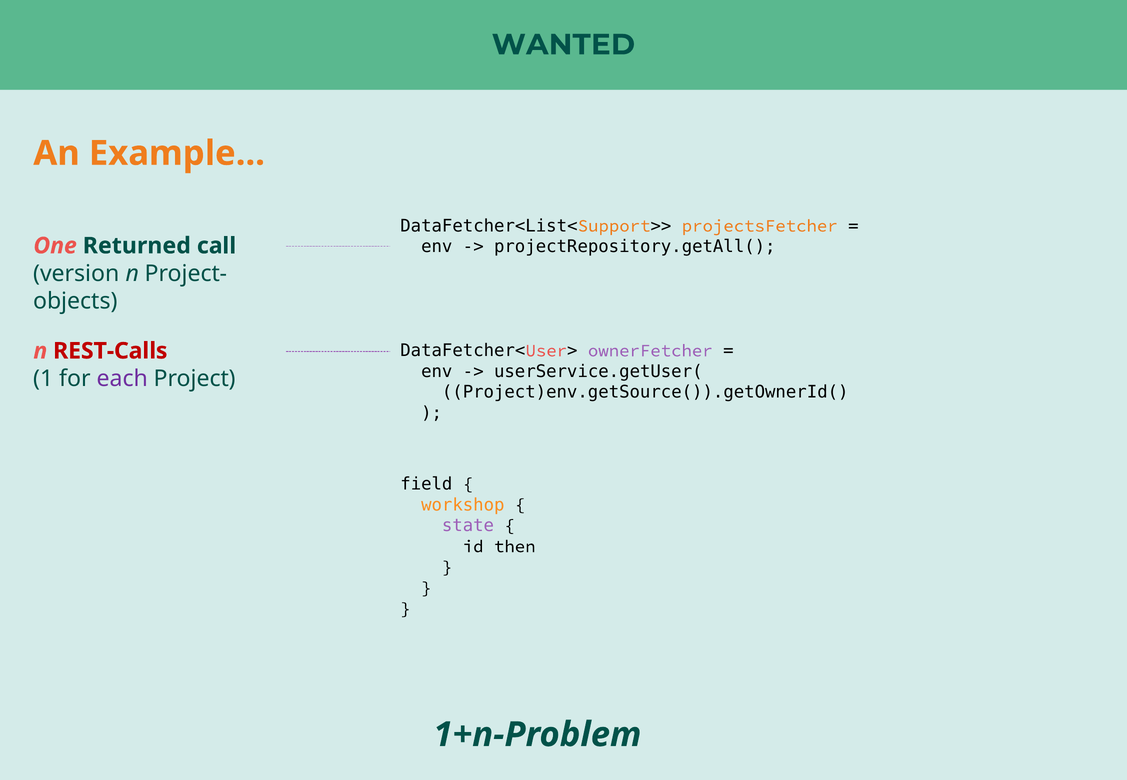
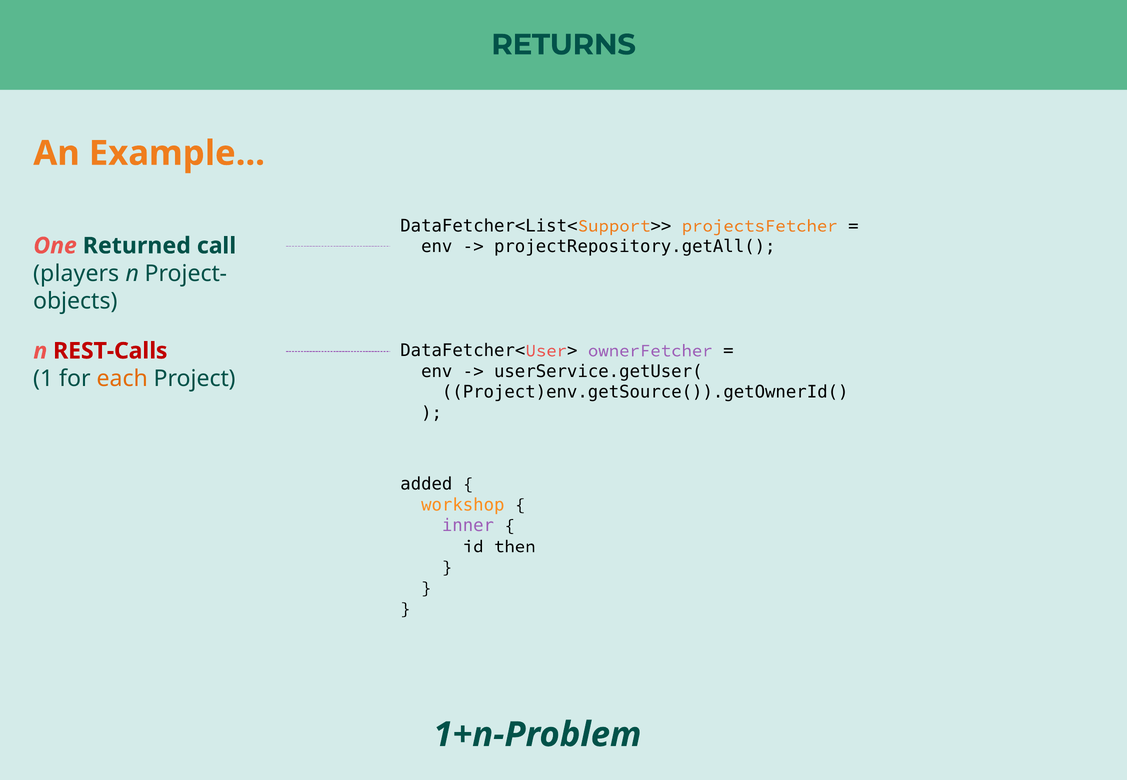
WANTED: WANTED -> RETURNS (564, 45)
version: version -> players (76, 274)
each colour: purple -> orange (122, 379)
field: field -> added (426, 484)
state: state -> inner (468, 526)
